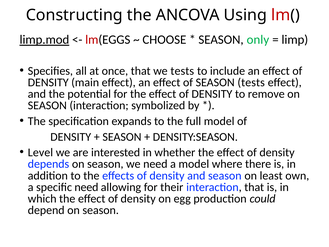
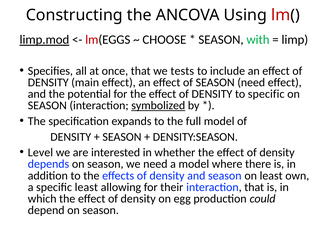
only: only -> with (258, 40)
SEASON tests: tests -> need (251, 82)
to remove: remove -> specific (266, 94)
symbolized underline: none -> present (158, 105)
specific need: need -> least (86, 187)
